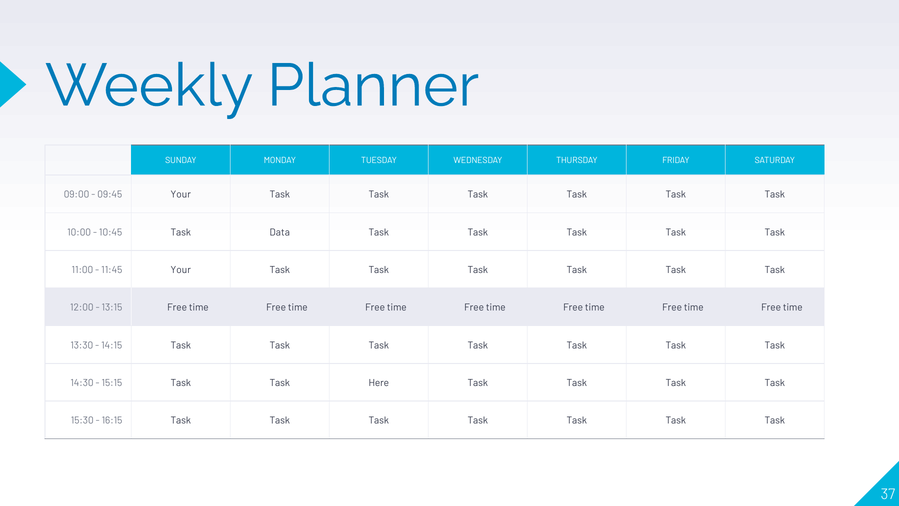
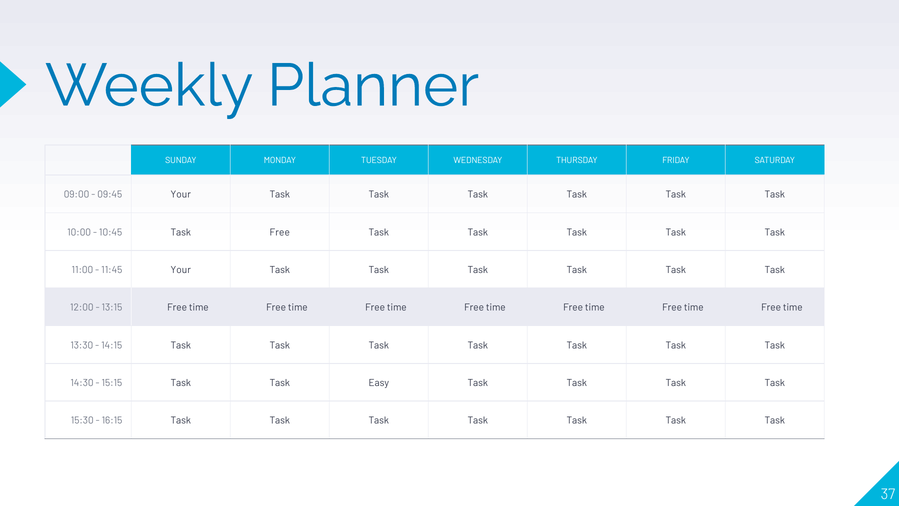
Data: Data -> Free (280, 232)
Here: Here -> Easy (379, 383)
